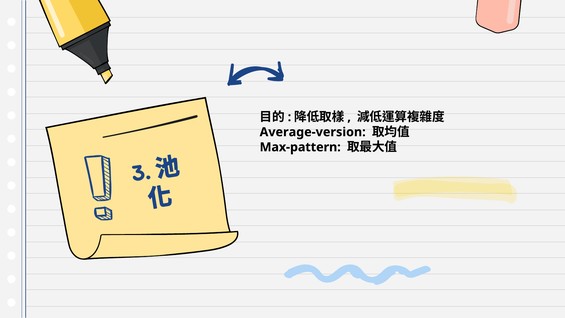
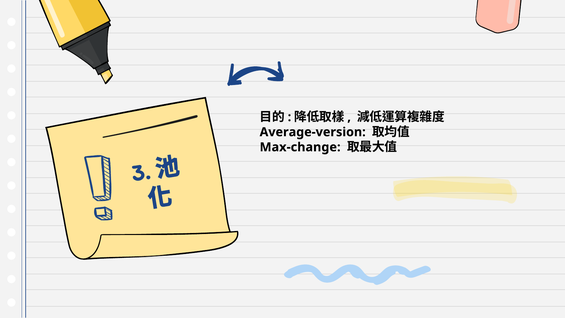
Max-pattern: Max-pattern -> Max-change (300, 147)
